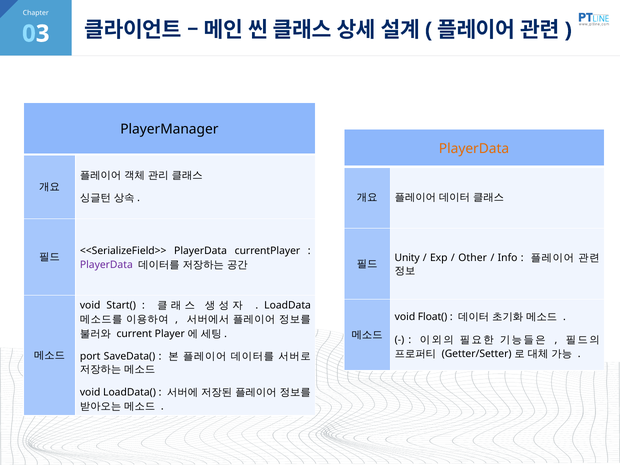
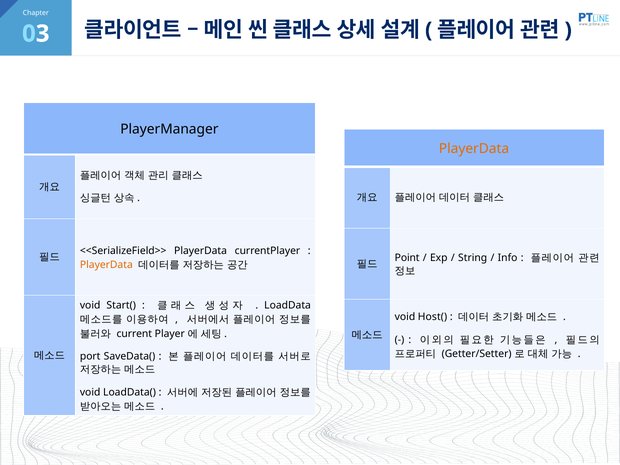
Unity: Unity -> Point (407, 258)
Other: Other -> String (473, 258)
PlayerData colour: purple -> orange (106, 265)
Float(: Float( -> Host( (433, 317)
